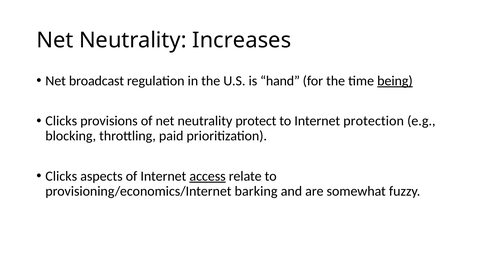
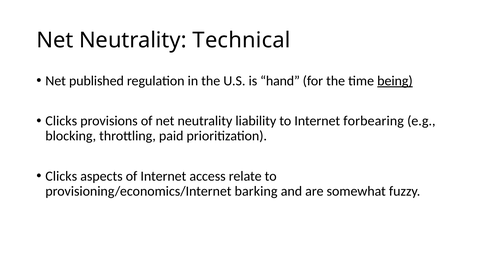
Increases: Increases -> Technical (242, 40)
broadcast: broadcast -> published (96, 81)
protect: protect -> liability (256, 121)
protection: protection -> forbearing (374, 121)
access underline: present -> none (208, 176)
